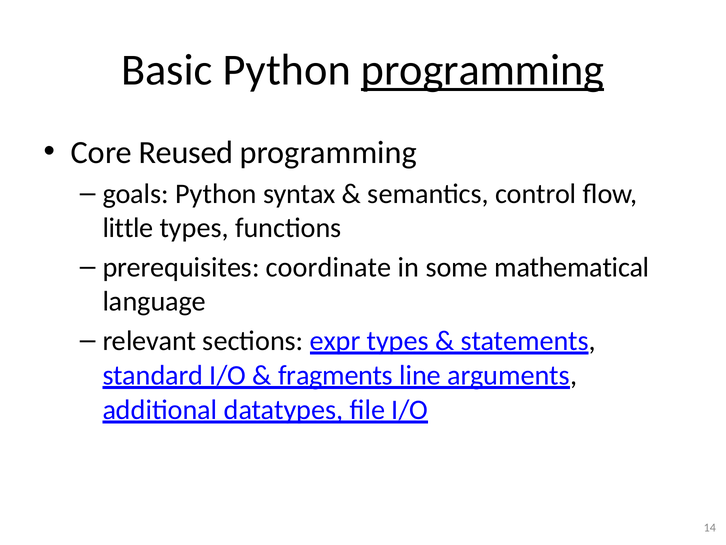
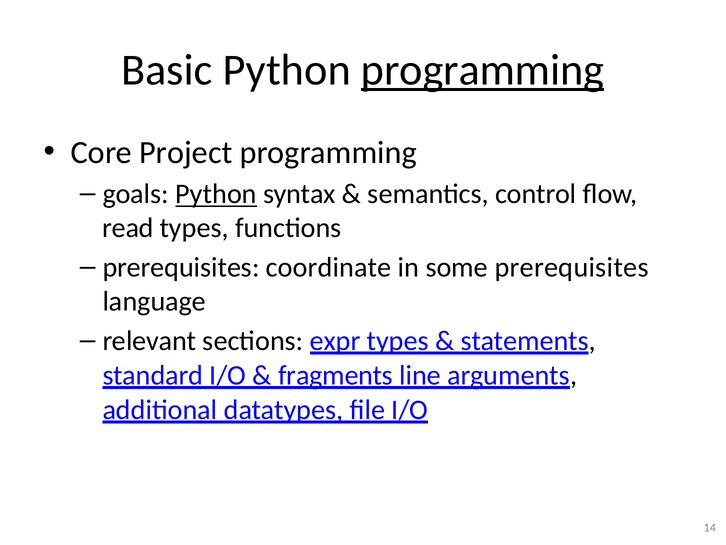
Reused: Reused -> Project (186, 152)
Python underline: none -> present (216, 194)
little: little -> read (128, 228)
some mathematical: mathematical -> prerequisites (572, 267)
